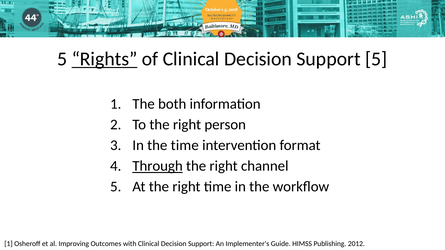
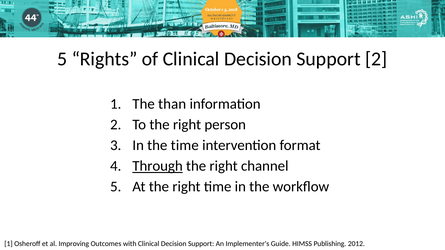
Rights underline: present -> none (105, 59)
Support 5: 5 -> 2 (376, 59)
both: both -> than (172, 104)
